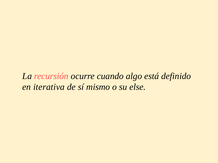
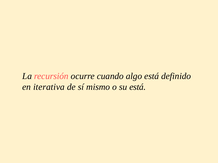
su else: else -> está (138, 87)
